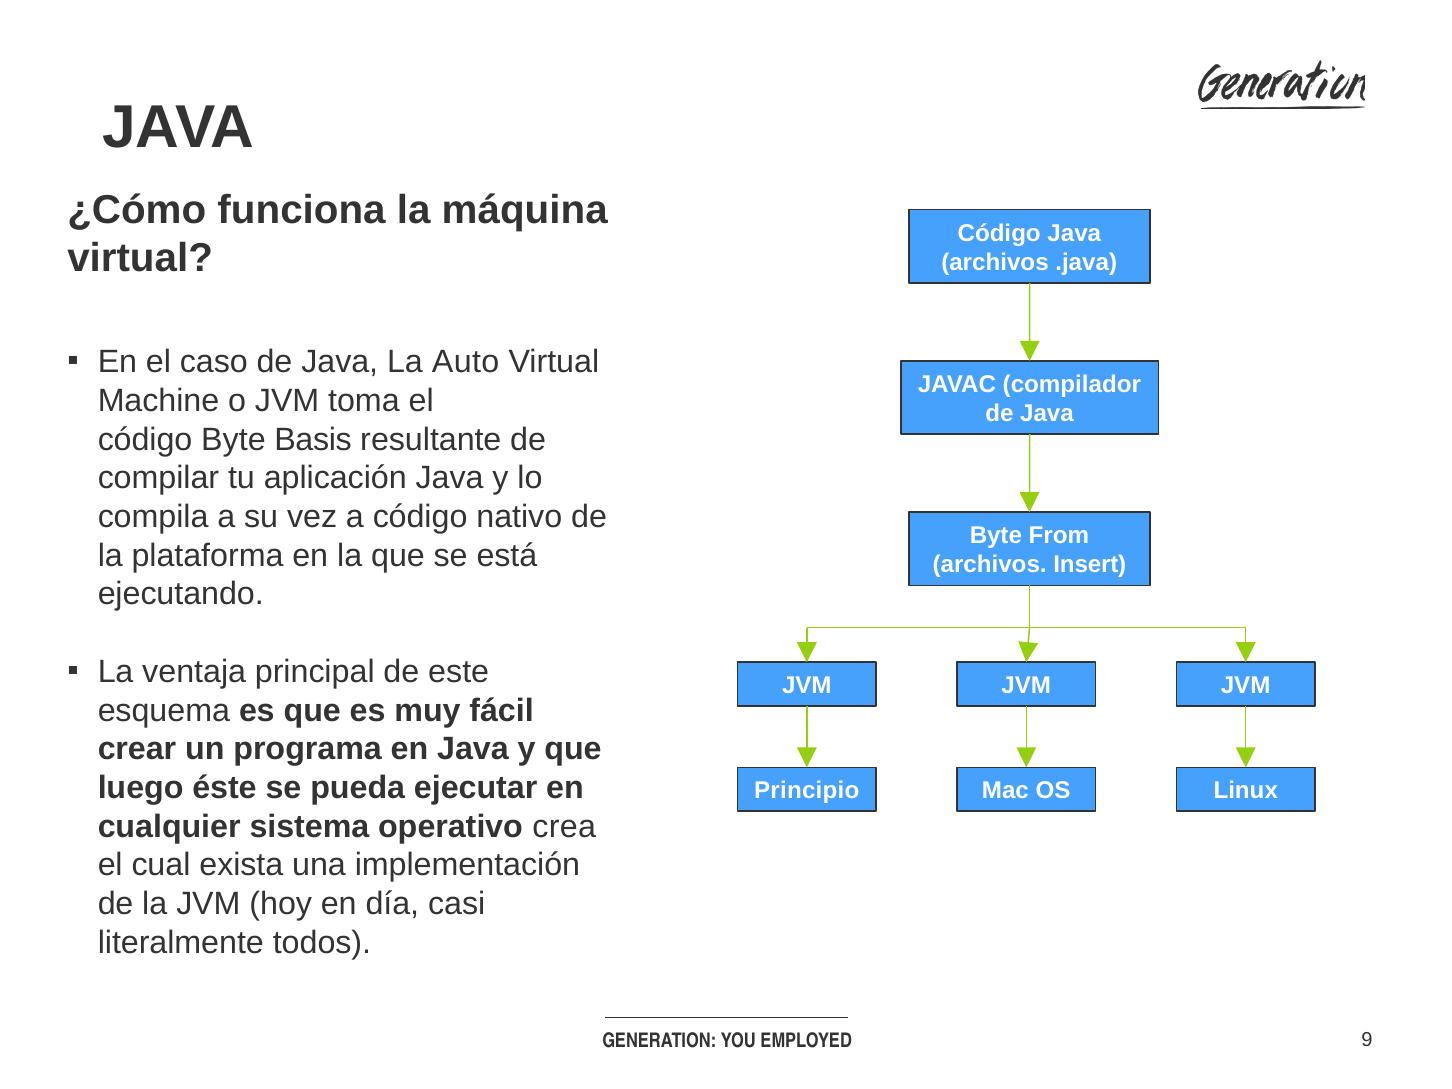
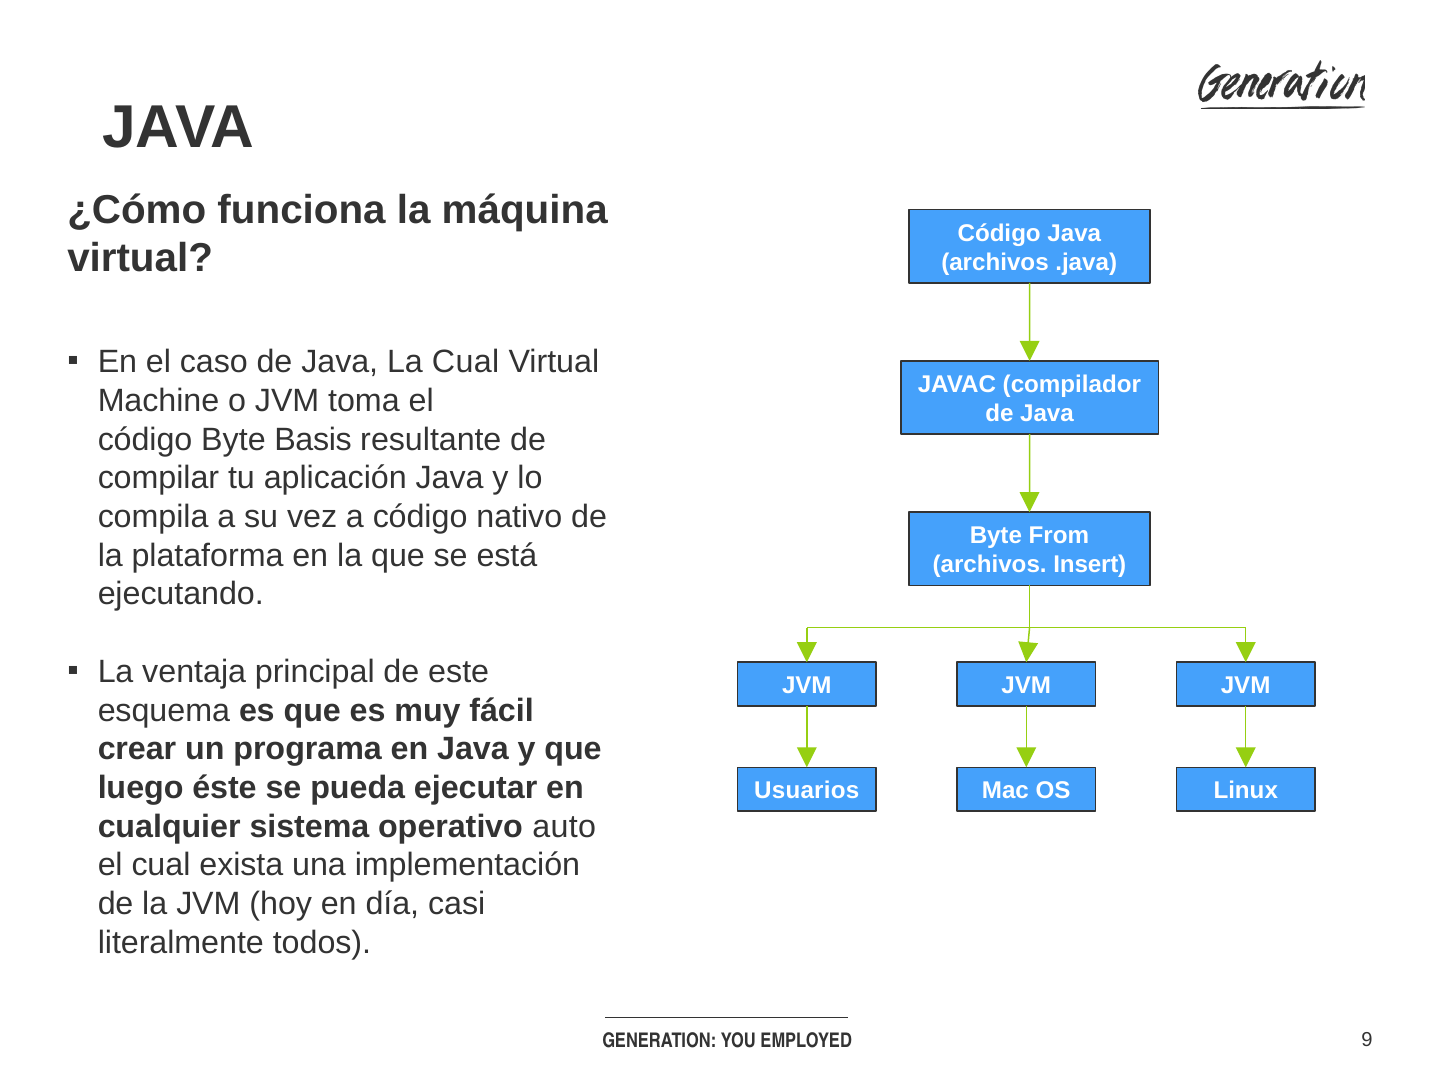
La Auto: Auto -> Cual (466, 362)
Principio: Principio -> Usuarios (807, 791)
crea: crea -> auto (564, 826)
